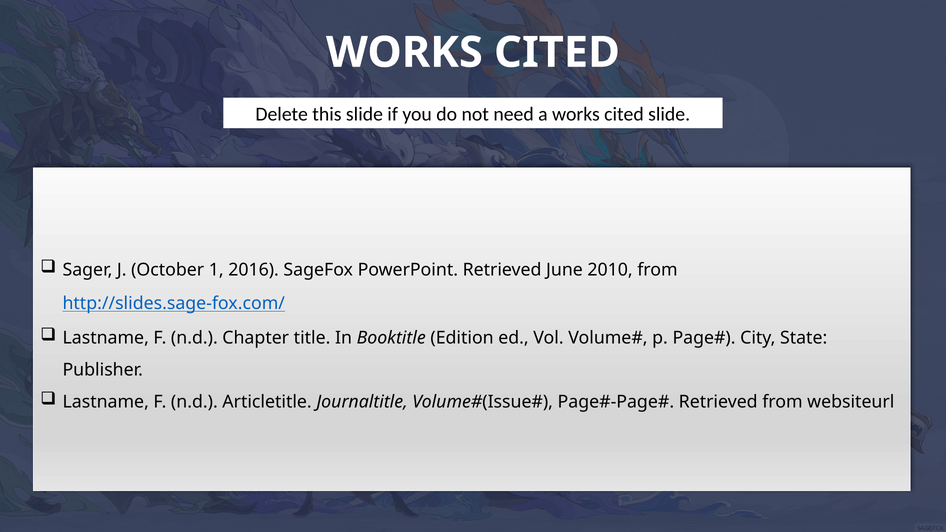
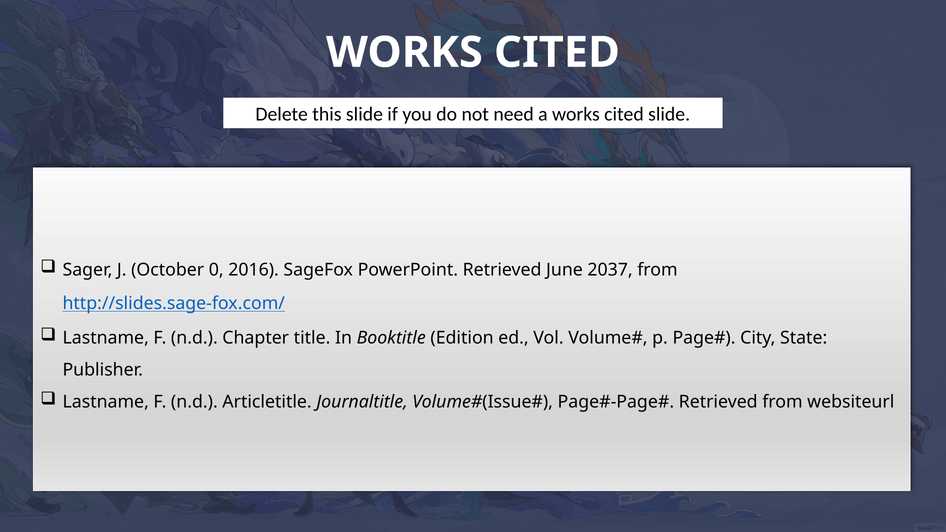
1: 1 -> 0 (216, 270)
2010: 2010 -> 2037 (610, 270)
